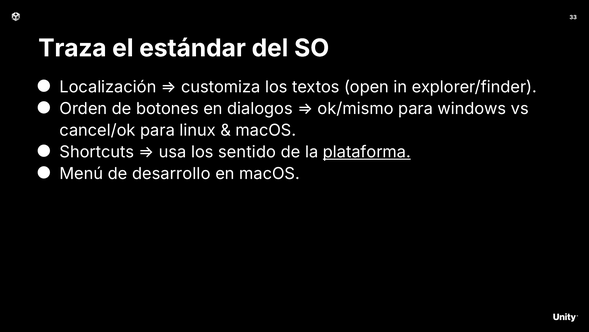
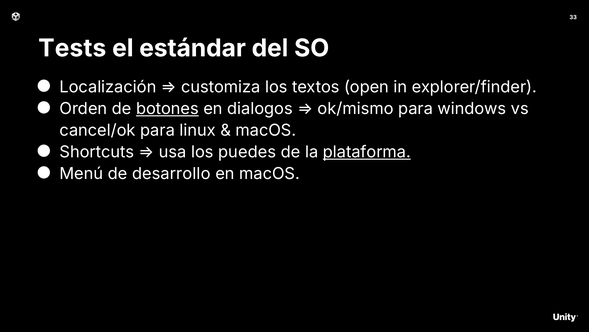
Traza: Traza -> Tests (72, 48)
botones underline: none -> present (167, 108)
sentido: sentido -> puedes (247, 152)
